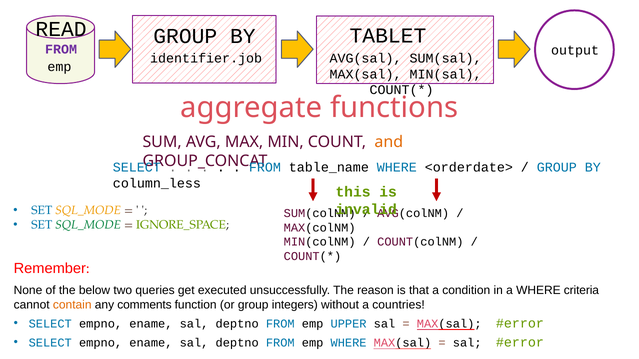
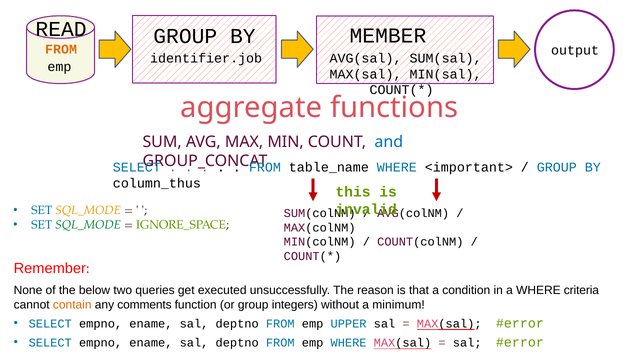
TABLET: TABLET -> MEMBER (388, 36)
FROM colour: purple -> orange (61, 49)
and colour: orange -> blue (389, 142)
<orderdate>: <orderdate> -> <important> (469, 167)
column_less: column_less -> column_thus (157, 183)
countries: countries -> minimum (399, 305)
